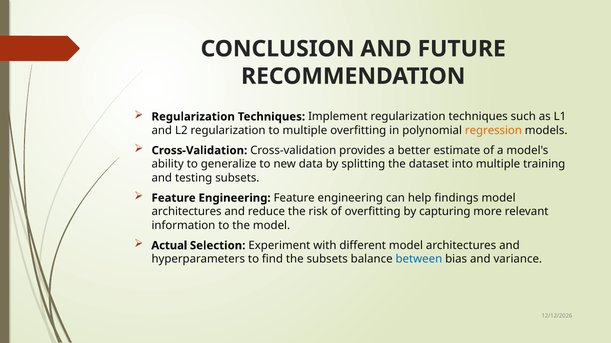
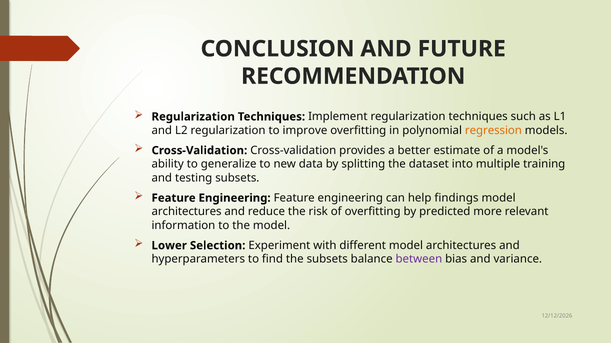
to multiple: multiple -> improve (305, 131)
capturing: capturing -> predicted (445, 212)
Actual: Actual -> Lower (169, 246)
between colour: blue -> purple (419, 260)
